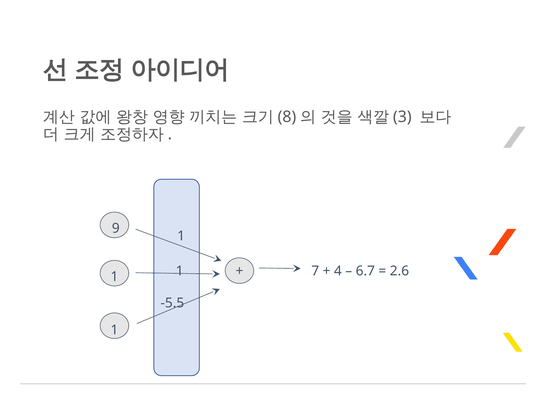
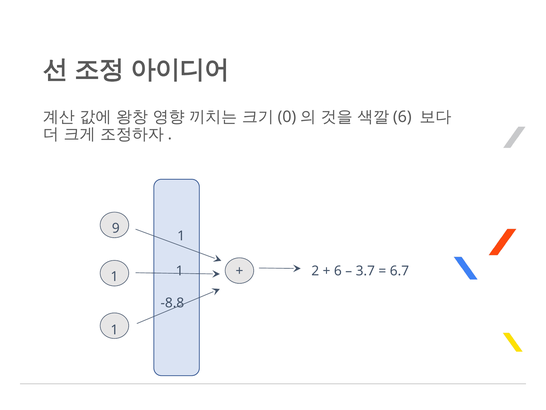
8: 8 -> 0 (287, 117)
3: 3 -> 6 (402, 117)
7: 7 -> 2 (315, 271)
4: 4 -> 6 (338, 271)
6.7: 6.7 -> 3.7 (365, 271)
2.6: 2.6 -> 6.7 (399, 271)
-5.5: -5.5 -> -8.8 (172, 303)
